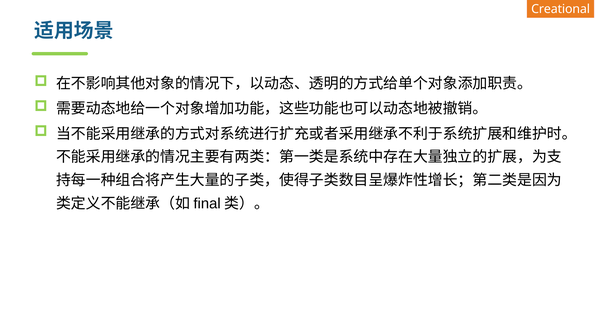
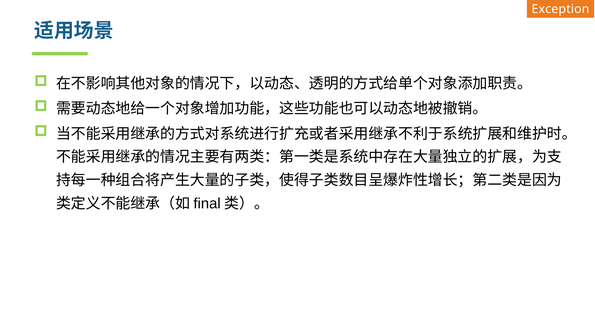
Creational: Creational -> Exception (560, 9)
